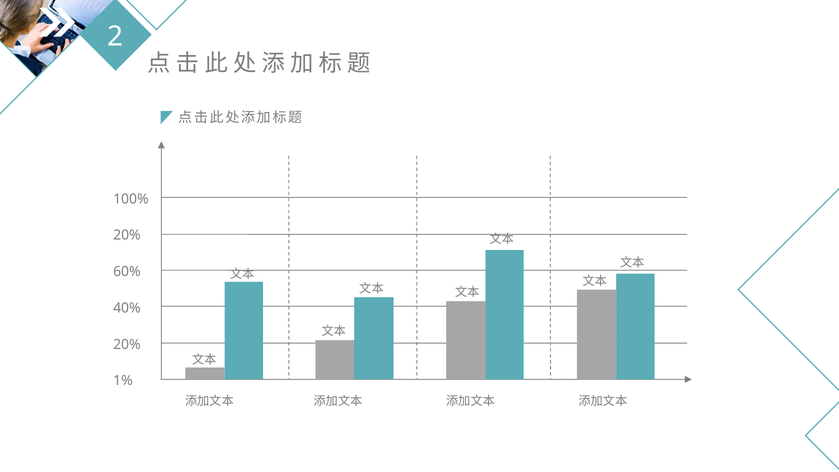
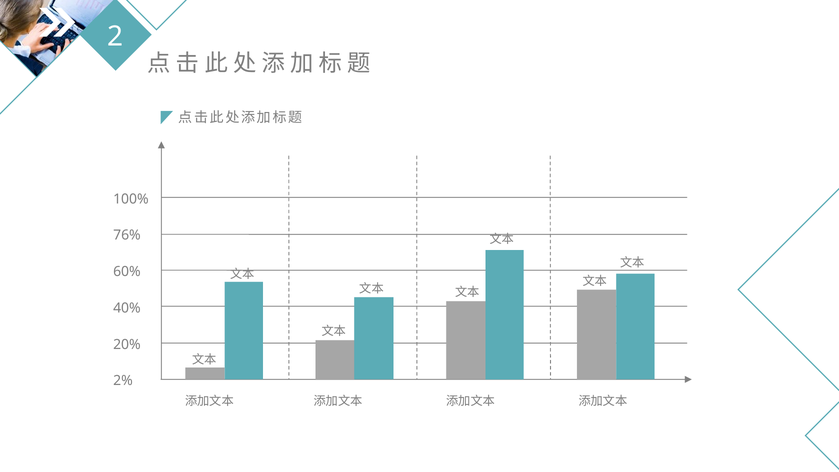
20%: 20% -> 76% (127, 235)
1%: 1% -> 2% (123, 381)
